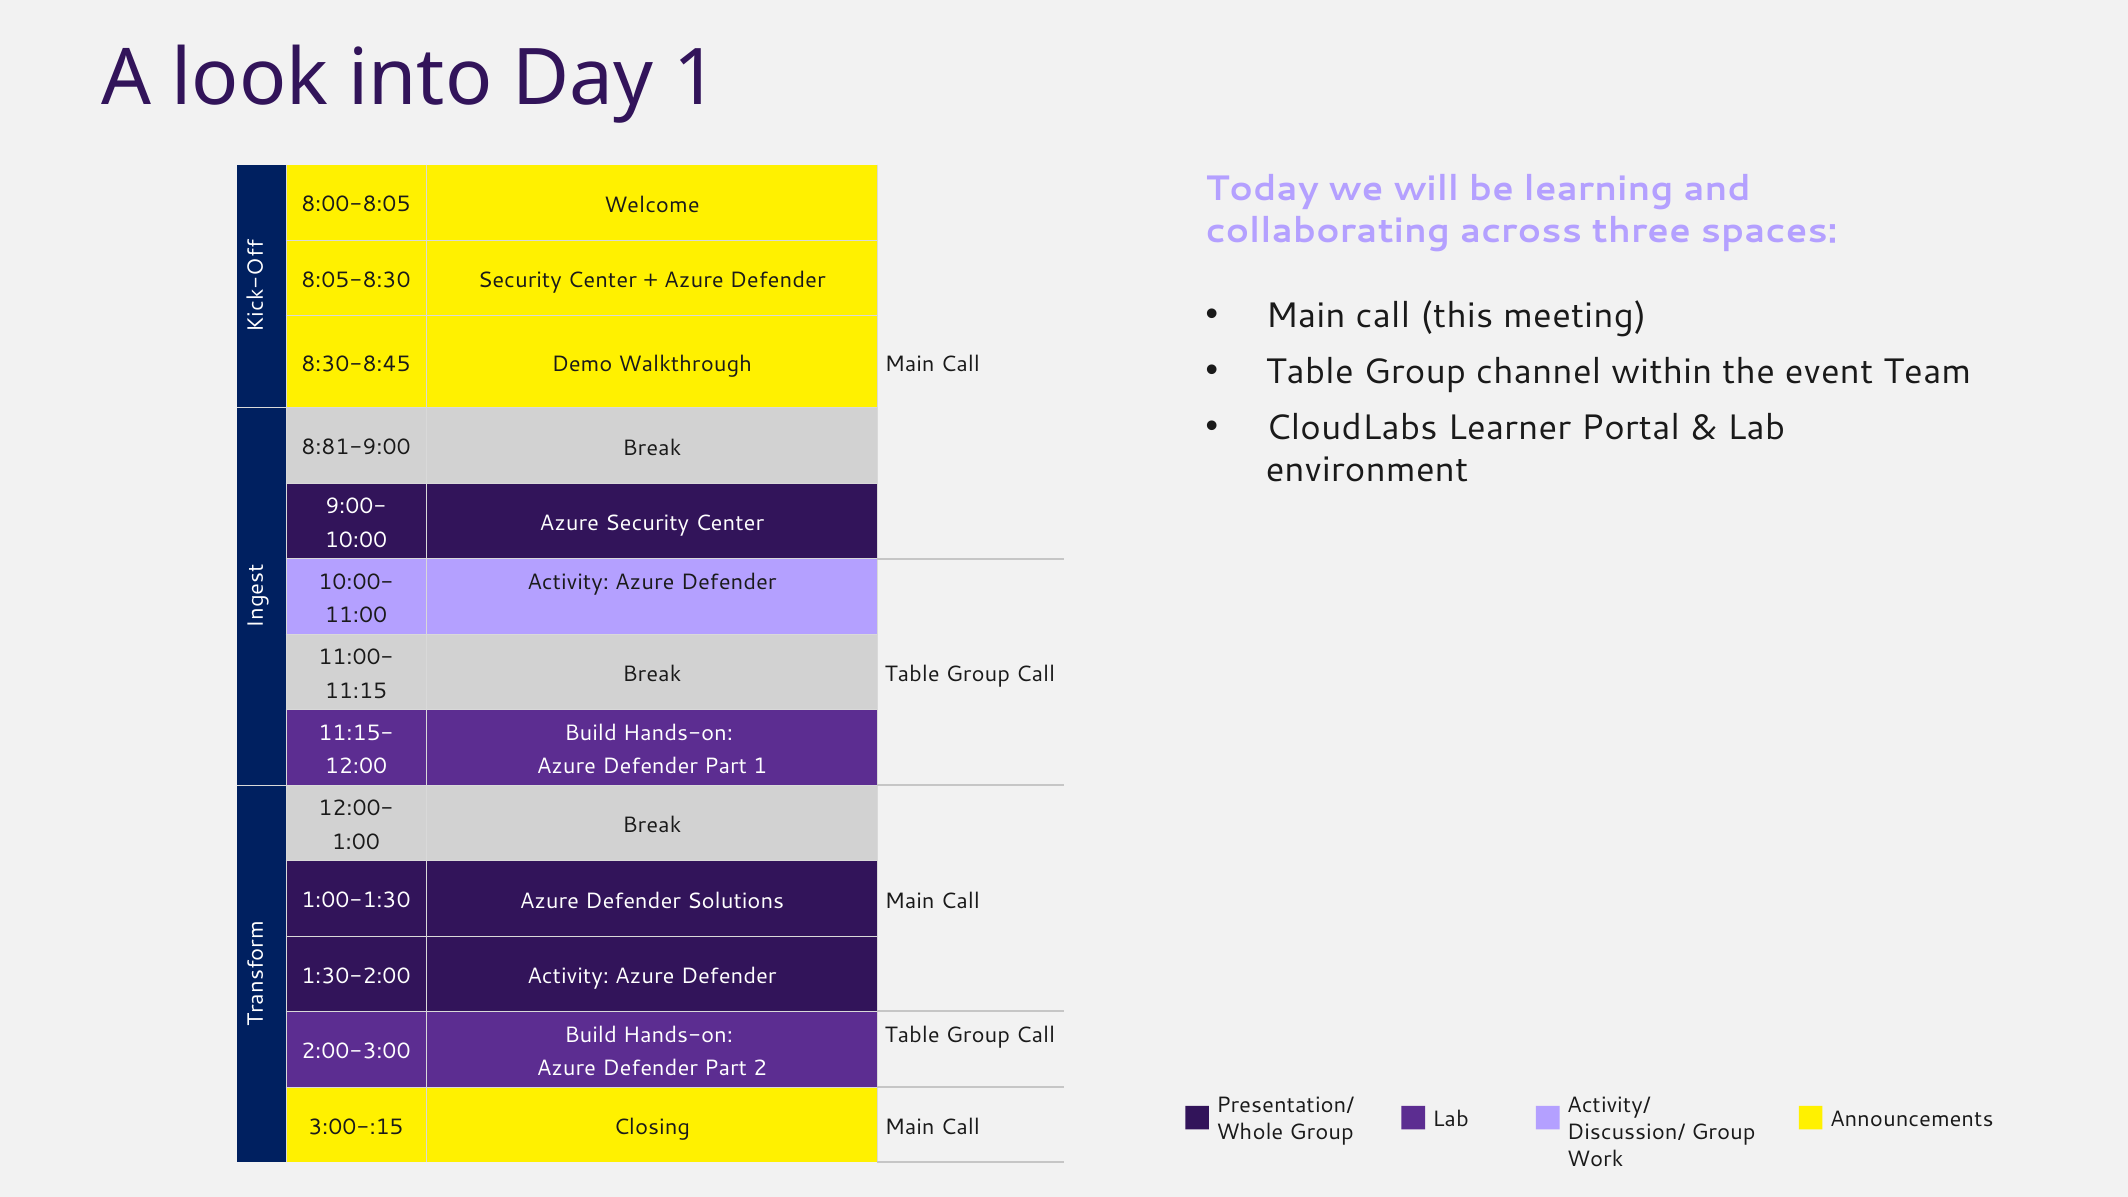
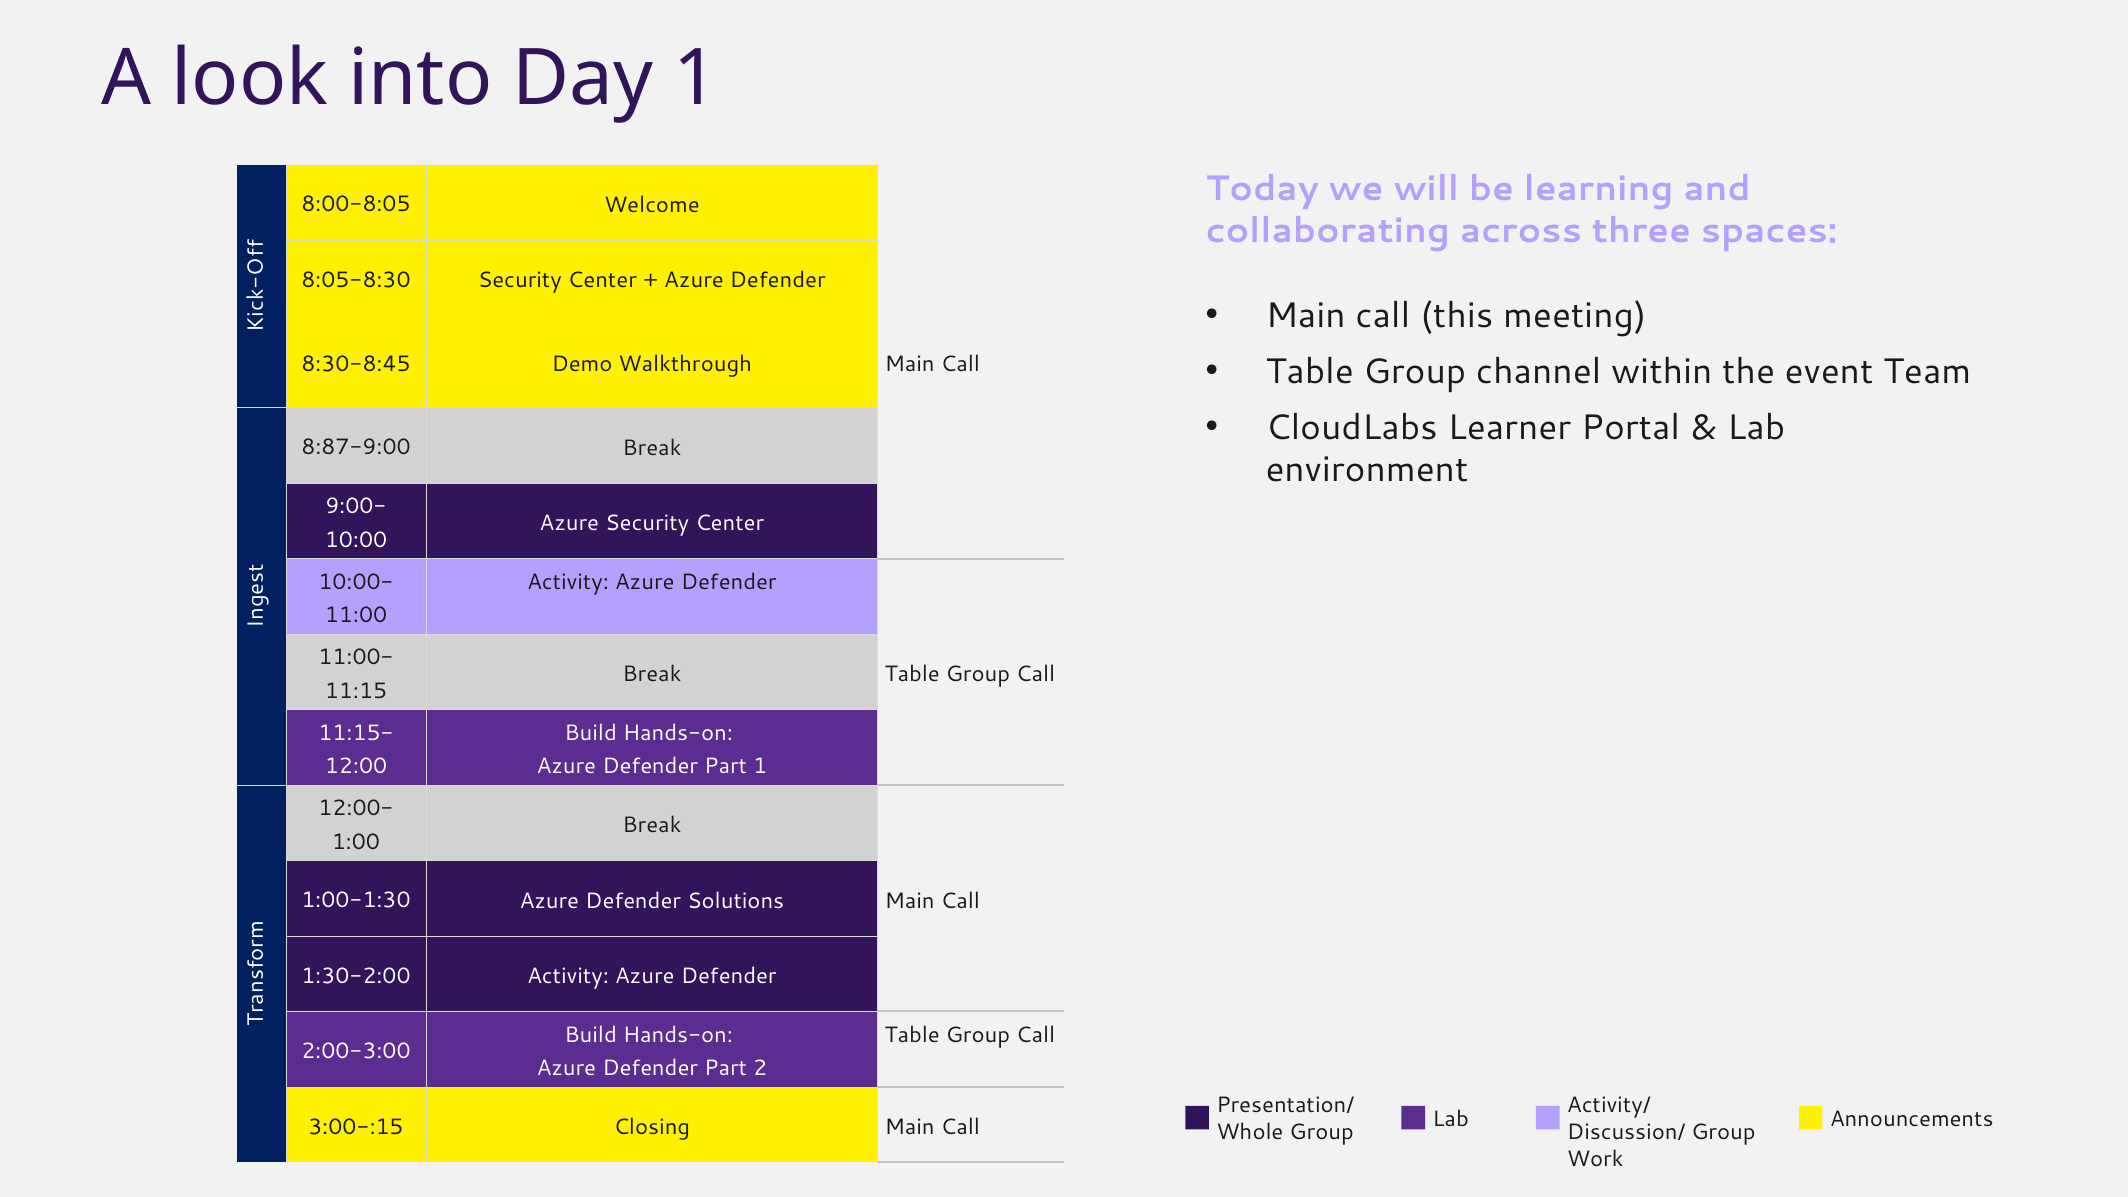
8:81-9:00: 8:81-9:00 -> 8:87-9:00 (356, 448)
